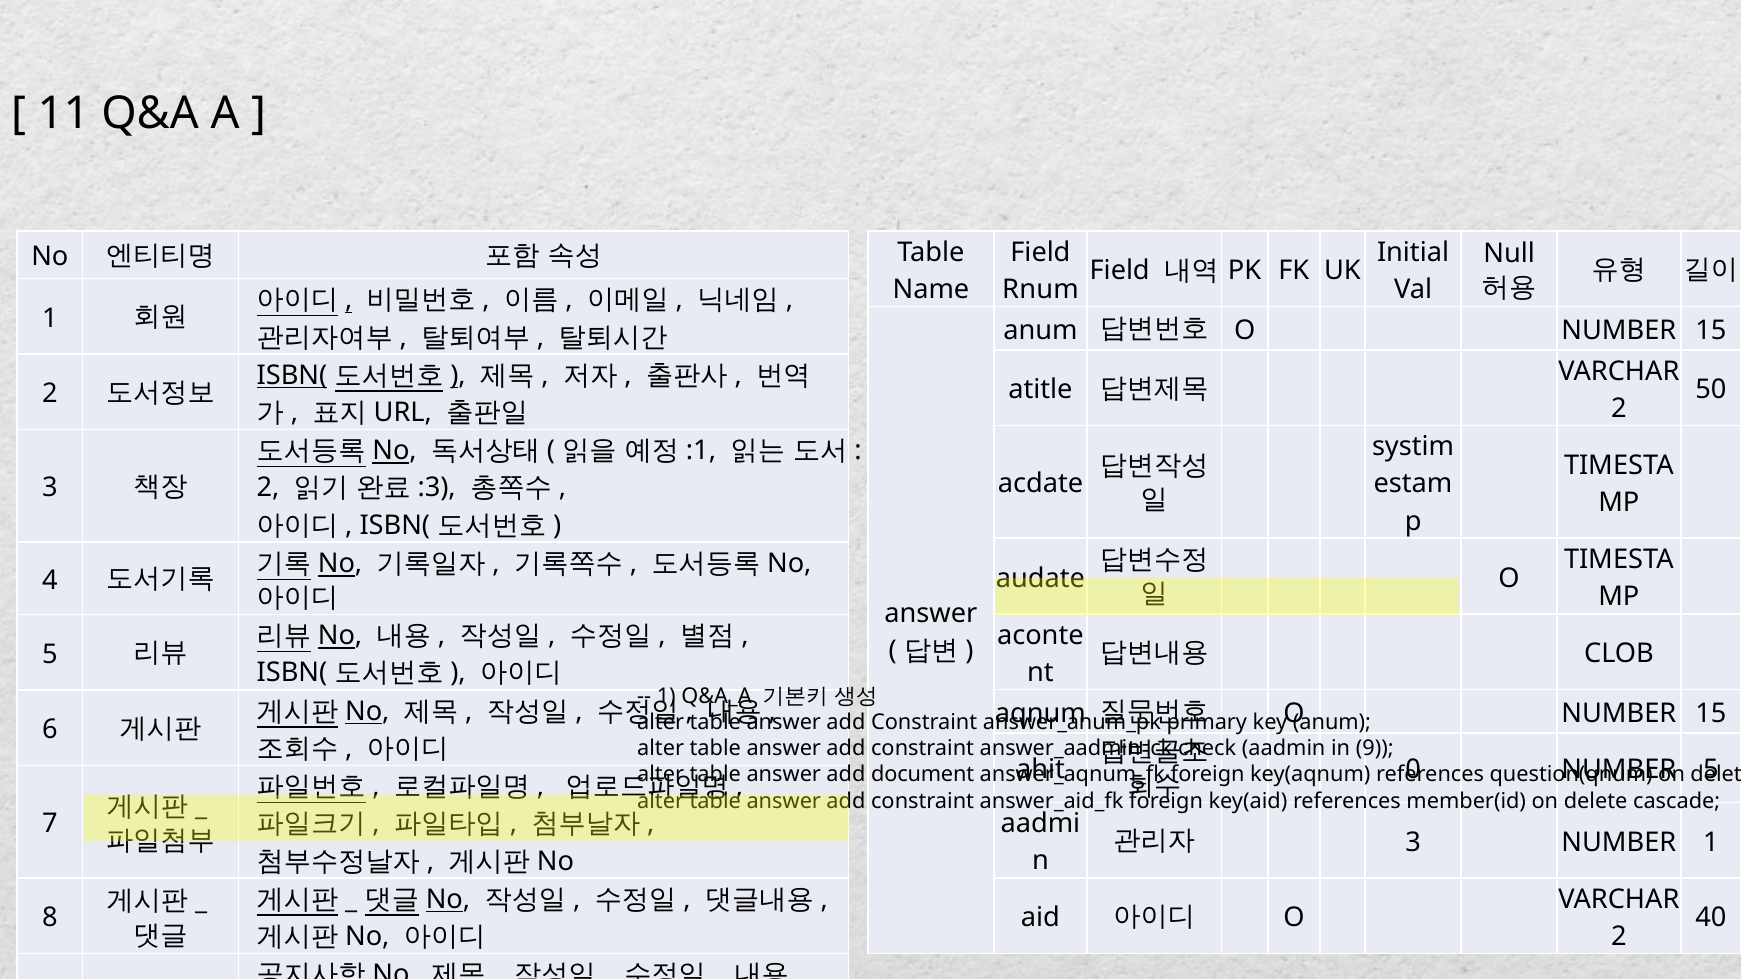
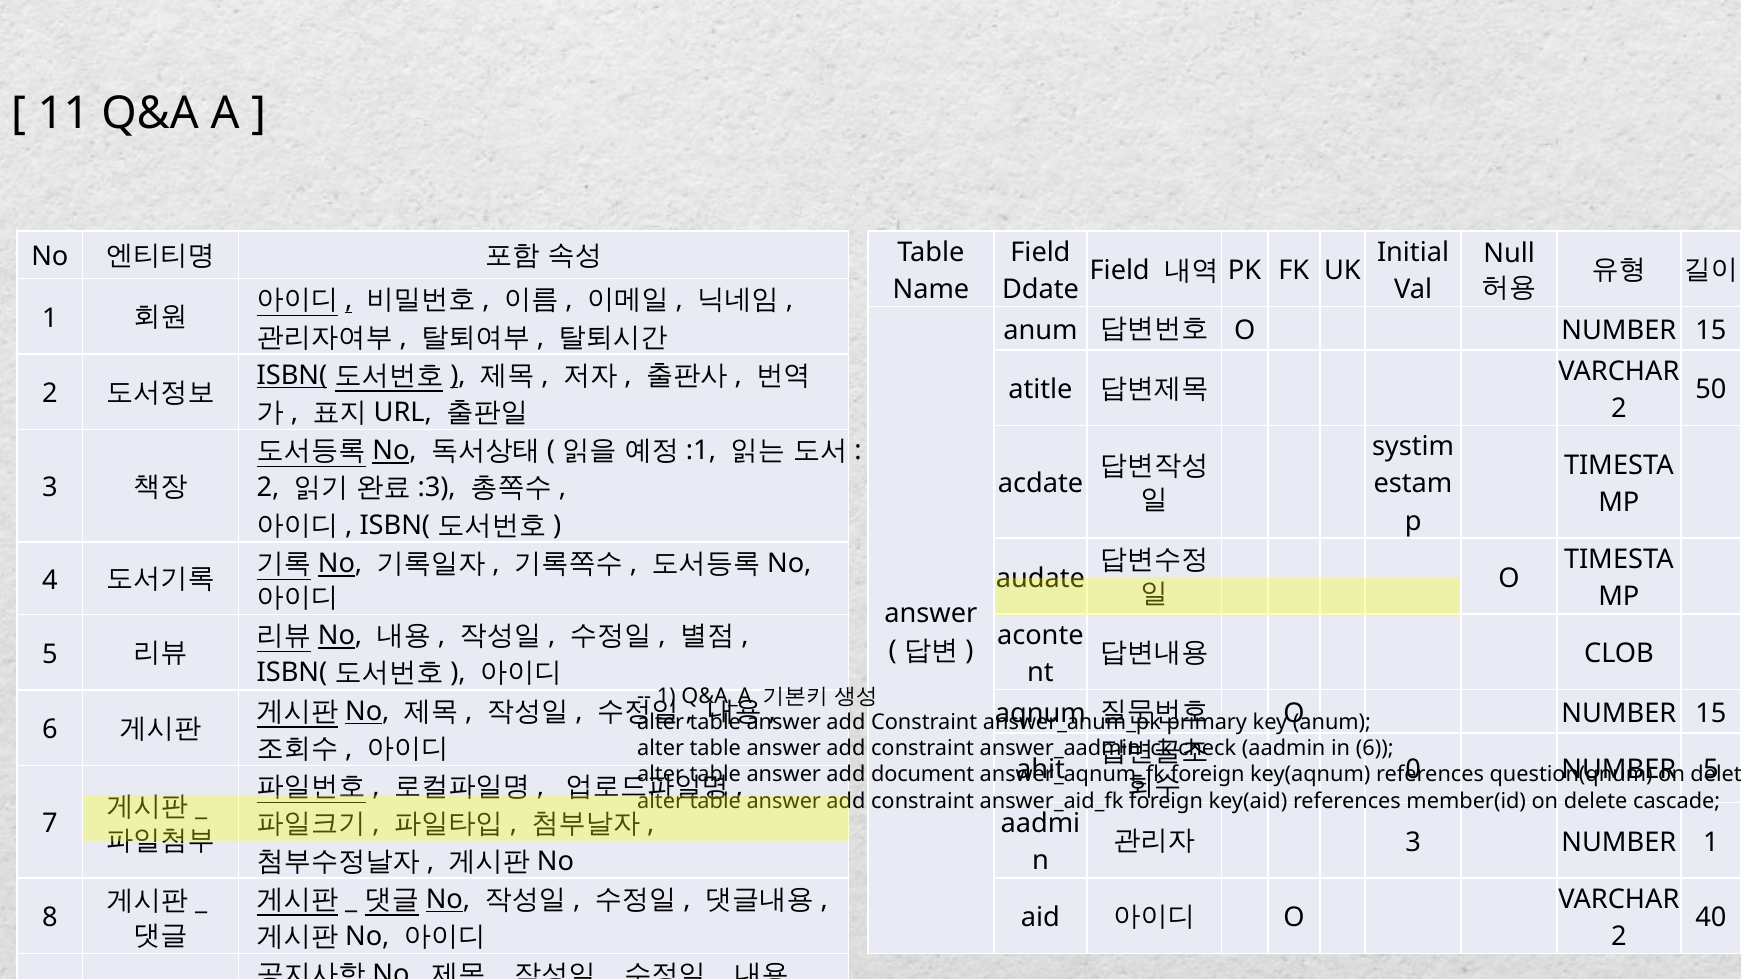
Rnum: Rnum -> Ddate (1041, 289)
in 9: 9 -> 6 (1375, 749)
